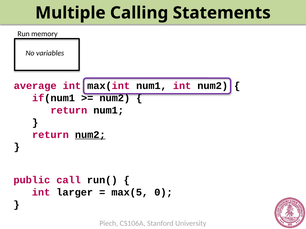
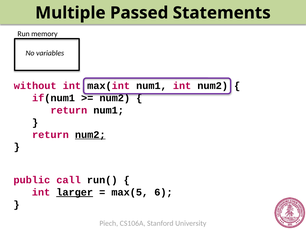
Calling: Calling -> Passed (139, 13)
average: average -> without (35, 86)
larger underline: none -> present (75, 193)
0: 0 -> 6 (163, 193)
